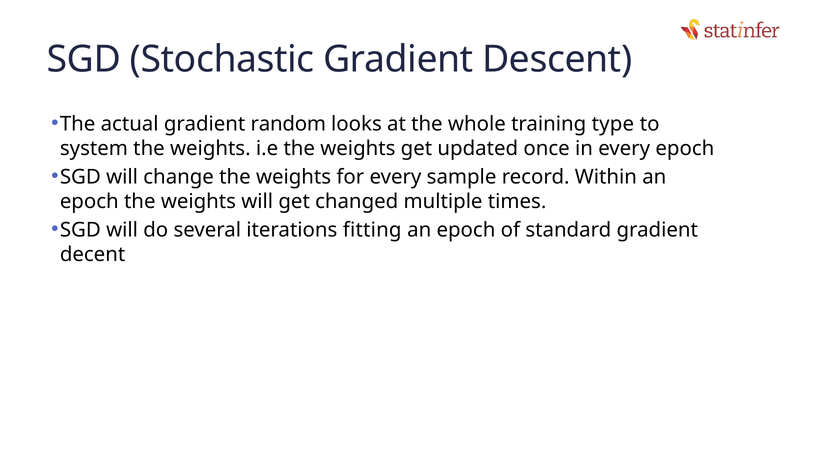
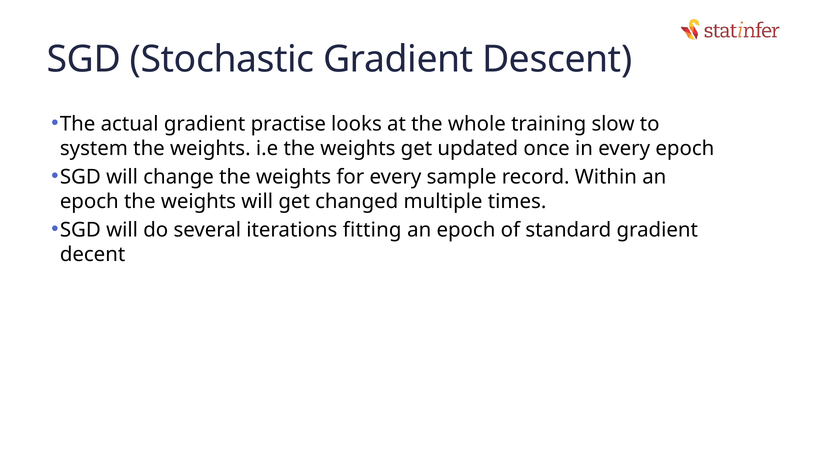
random: random -> practise (288, 124)
type: type -> slow (613, 124)
